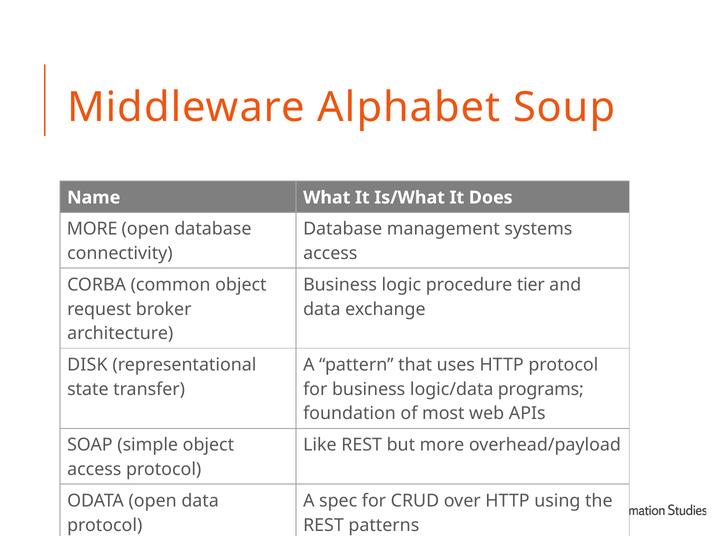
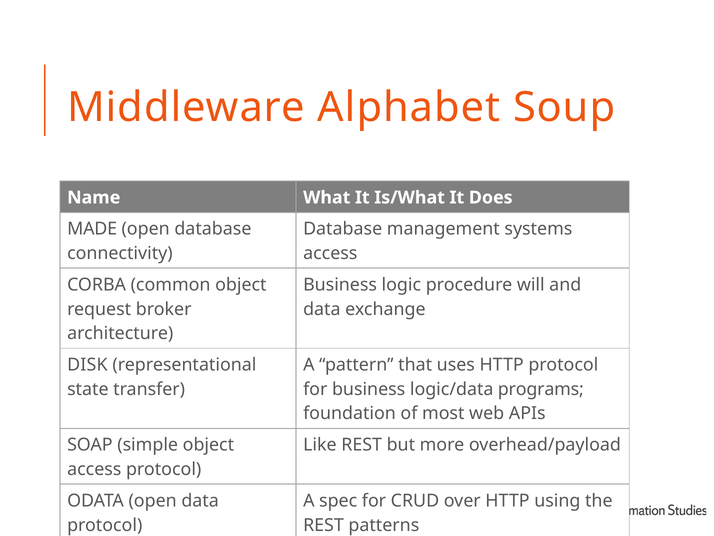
MORE: MORE -> MADE (92, 229)
tier: tier -> will (531, 285)
